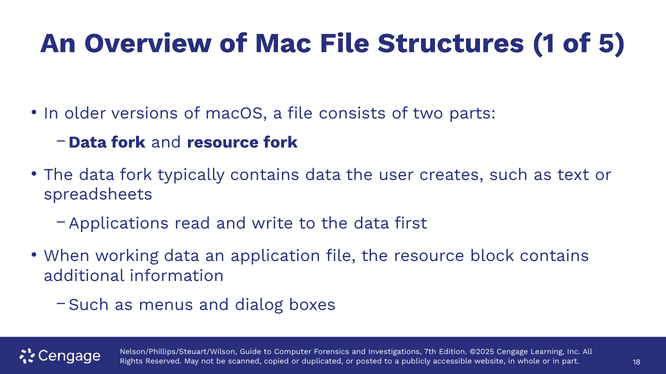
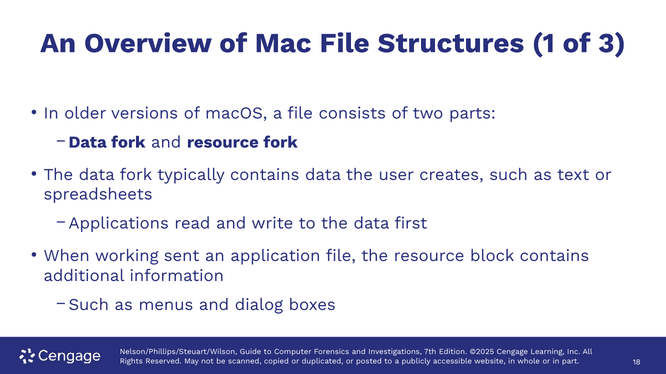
5: 5 -> 3 (612, 43)
working data: data -> sent (182, 256)
